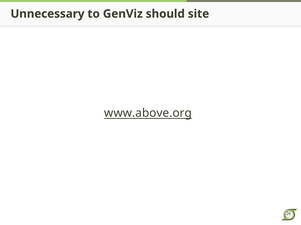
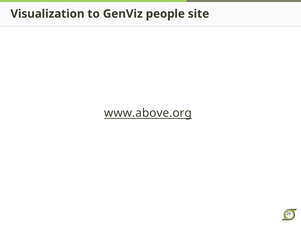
Unnecessary: Unnecessary -> Visualization (47, 14)
should: should -> people (165, 14)
